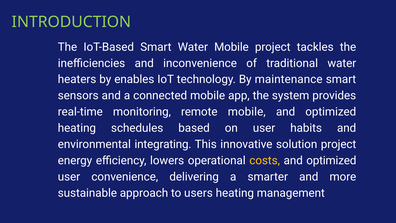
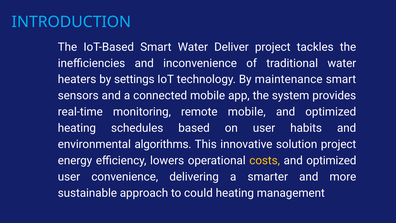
INTRODUCTION colour: light green -> light blue (71, 22)
Water Mobile: Mobile -> Deliver (231, 47)
enables: enables -> settings (134, 79)
integrating: integrating -> algorithms (163, 144)
users: users -> could (198, 193)
